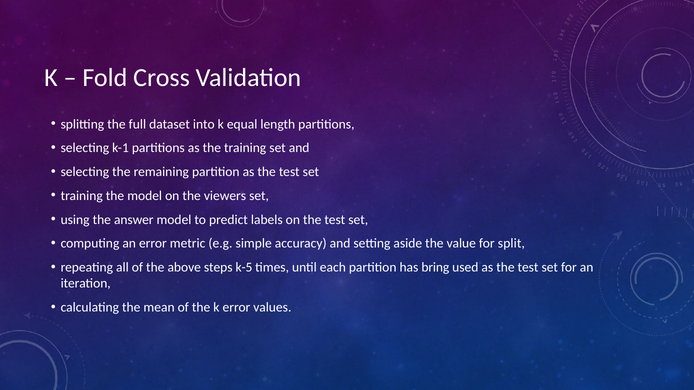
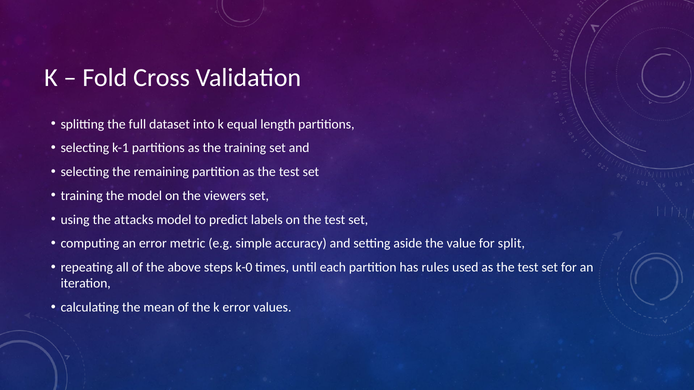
answer: answer -> attacks (134, 220)
k-5: k-5 -> k-0 (244, 268)
bring: bring -> rules (435, 268)
